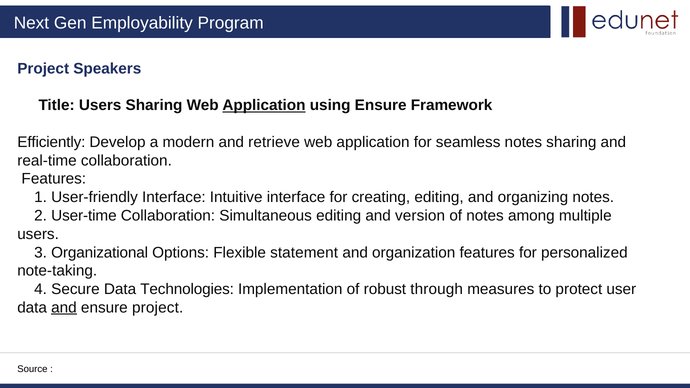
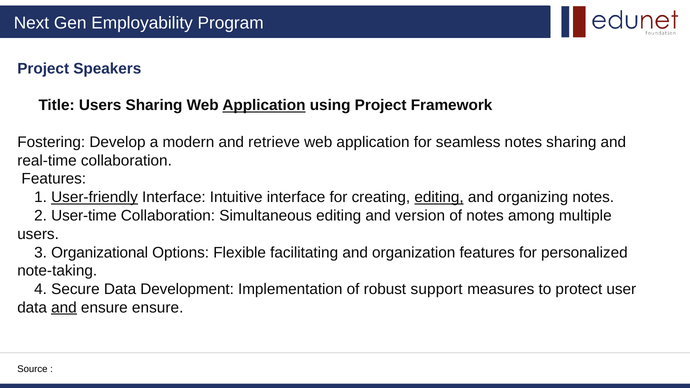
using Ensure: Ensure -> Project (381, 105)
Efficiently: Efficiently -> Fostering (51, 142)
User-friendly underline: none -> present (95, 197)
editing underline: none -> present (439, 197)
statement: statement -> facilitating (304, 253)
Technologies: Technologies -> Development (187, 289)
through: through -> support (437, 289)
ensure project: project -> ensure (158, 308)
